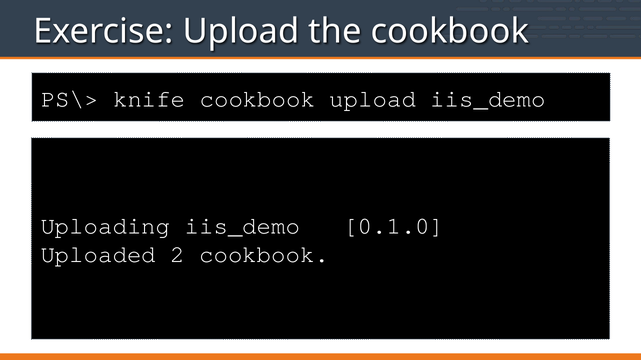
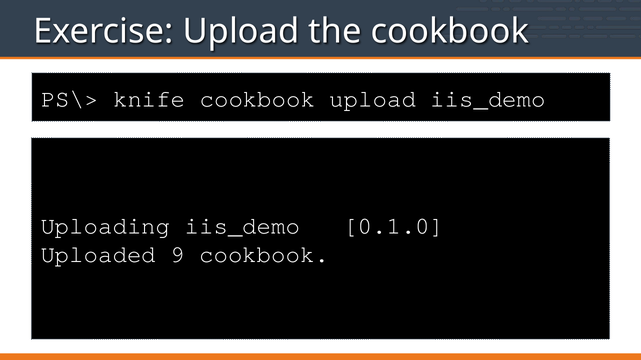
2: 2 -> 9 (178, 255)
